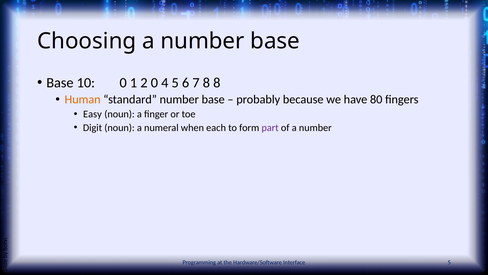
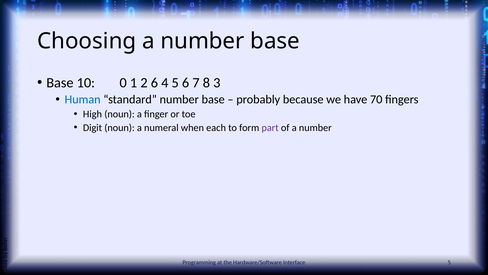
2 0: 0 -> 6 (154, 83)
8 8: 8 -> 3 (217, 83)
Human colour: orange -> blue (83, 99)
80: 80 -> 70 (376, 99)
Easy: Easy -> High (92, 114)
